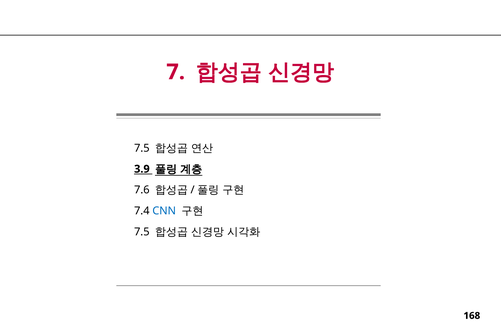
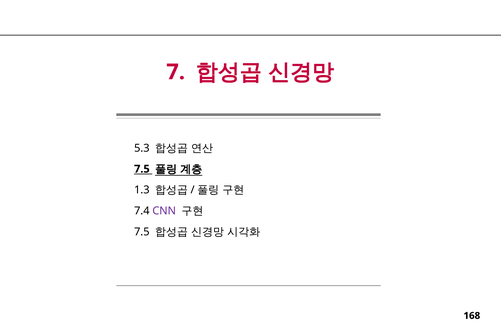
7.5: 7.5 -> 5.3 (142, 148)
3.9: 3.9 -> 7.5 (142, 169)
7.6: 7.6 -> 1.3 (142, 190)
CNN colour: blue -> purple (164, 211)
